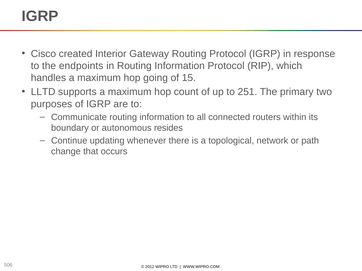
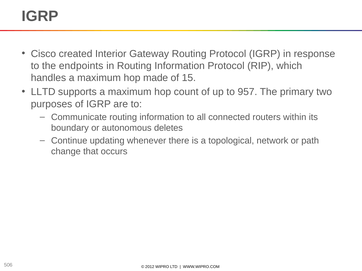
going: going -> made (156, 78)
251: 251 -> 957 (247, 92)
resides: resides -> deletes (168, 128)
